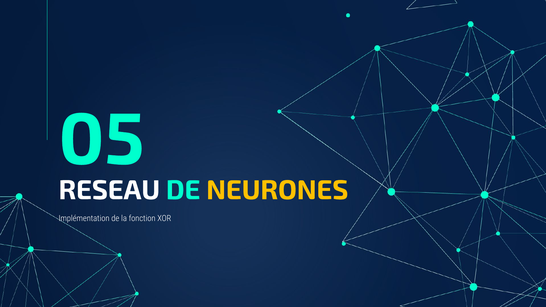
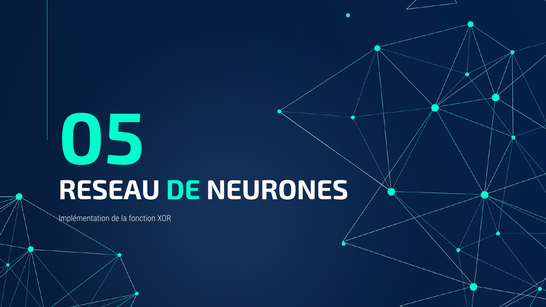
NEURONES colour: yellow -> white (277, 190)
